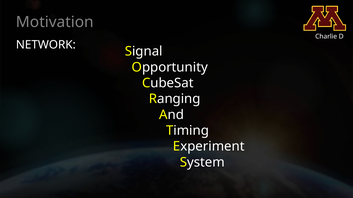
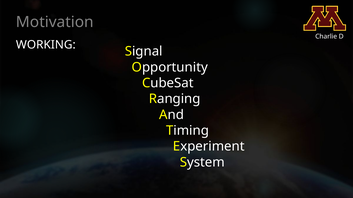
NETWORK: NETWORK -> WORKING (46, 45)
